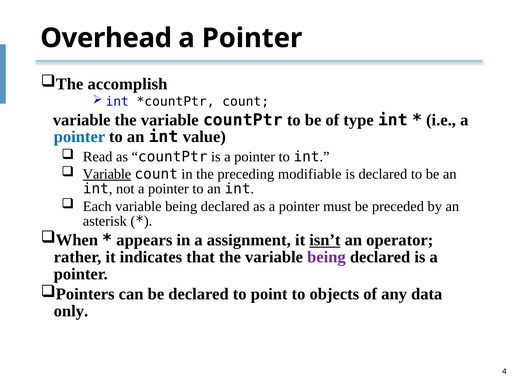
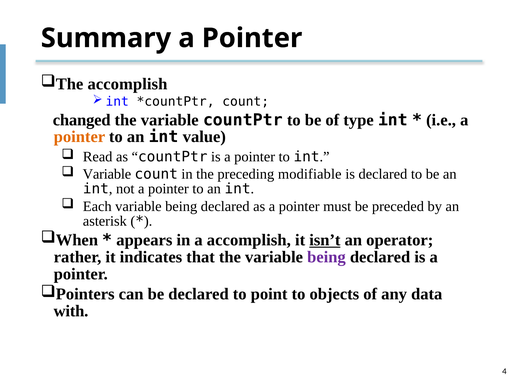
Overhead: Overhead -> Summary (106, 38)
variable: variable -> changed (82, 120)
pointer colour: blue -> orange (79, 137)
Variable underline: present -> none (107, 174)
a assignment: assignment -> accomplish (249, 240)
only: only -> with (71, 311)
